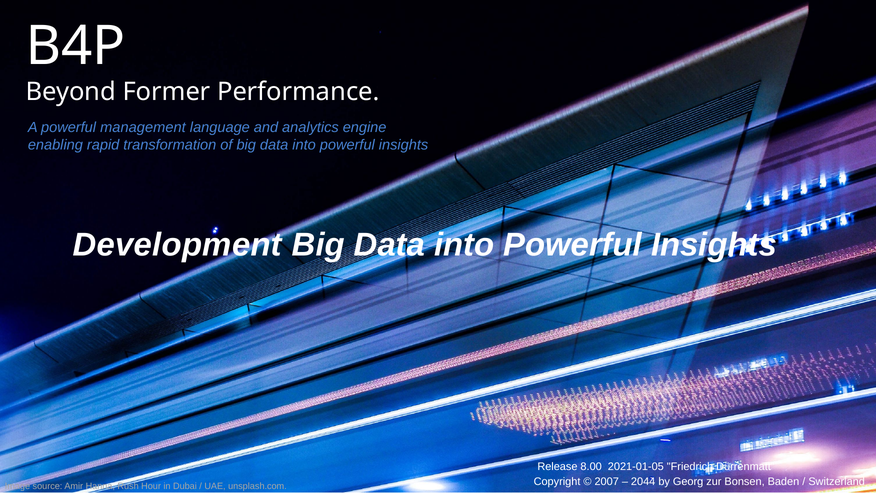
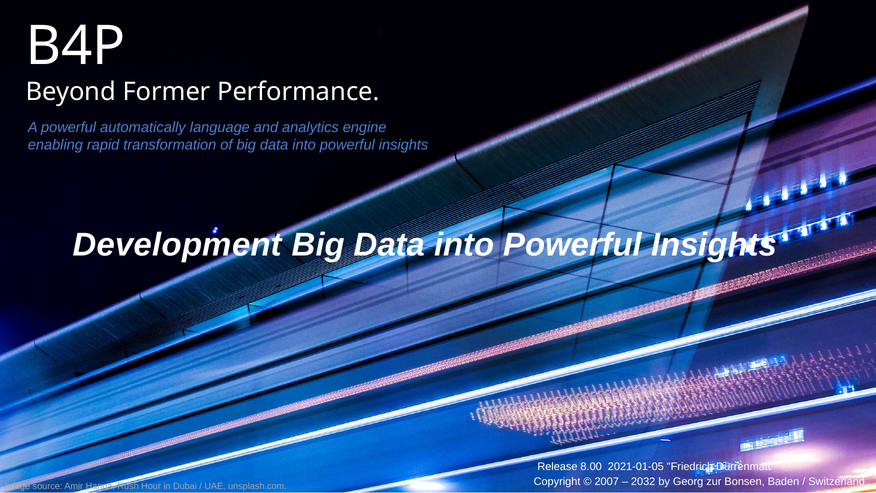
management: management -> automatically (143, 127)
2044: 2044 -> 2032 (643, 482)
